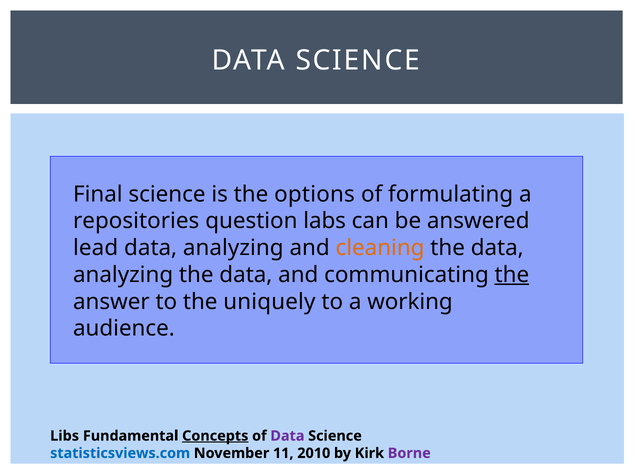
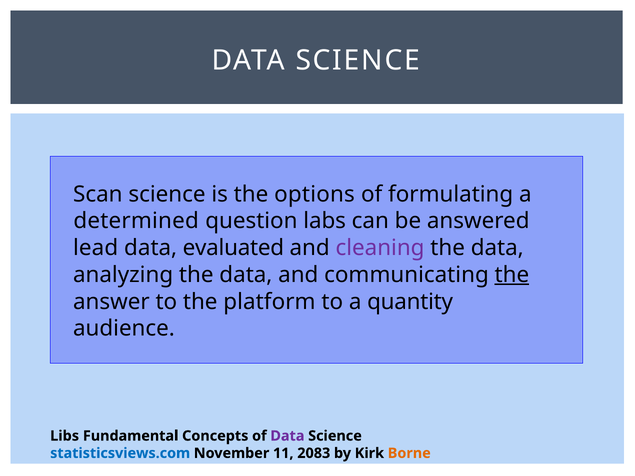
Final: Final -> Scan (98, 194)
repositories: repositories -> determined (136, 221)
analyzing: analyzing -> evaluated (233, 248)
cleaning colour: orange -> purple (380, 248)
uniquely: uniquely -> platform (269, 302)
working: working -> quantity (410, 302)
Concepts underline: present -> none (215, 436)
2010: 2010 -> 2083 (314, 453)
Borne colour: purple -> orange (409, 453)
